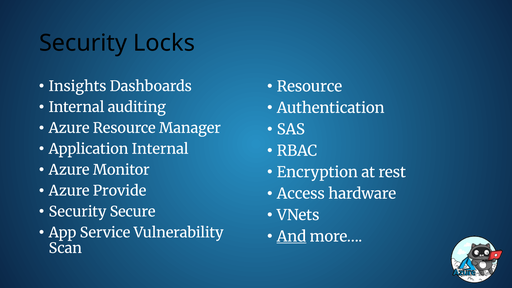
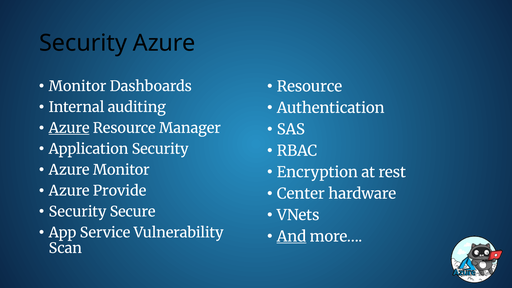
Security Locks: Locks -> Azure (164, 43)
Insights: Insights -> Monitor (77, 86)
Azure underline: none -> present (69, 128)
Application Internal: Internal -> Security (160, 149)
Access: Access -> Center (301, 194)
